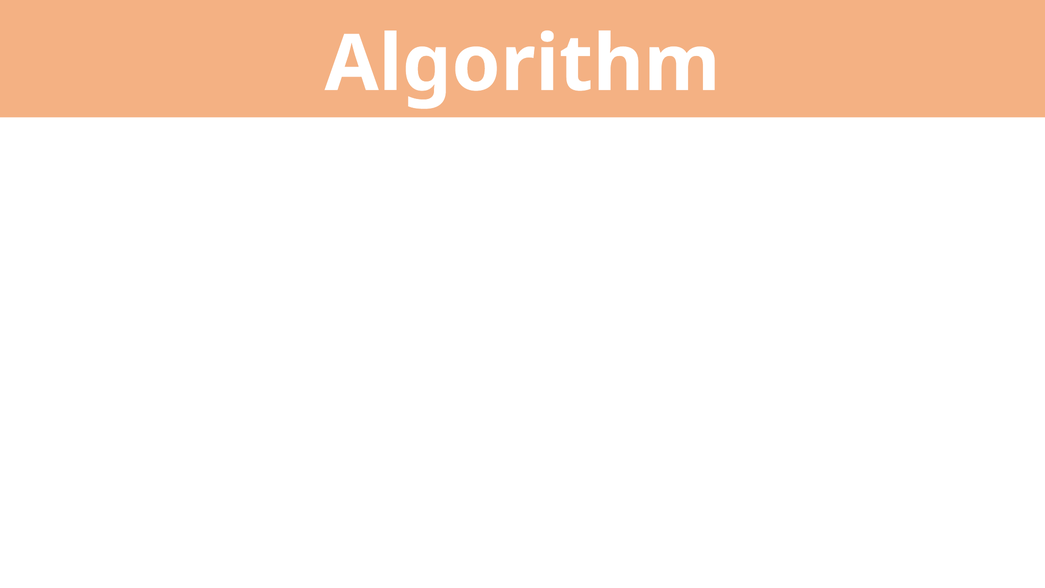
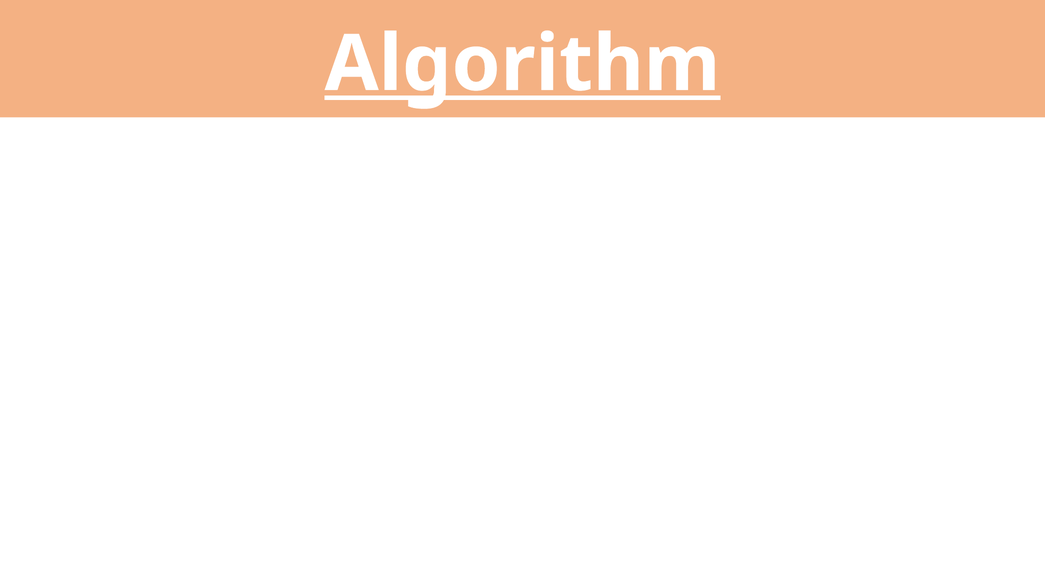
Algorithm underline: none -> present (522, 64)
